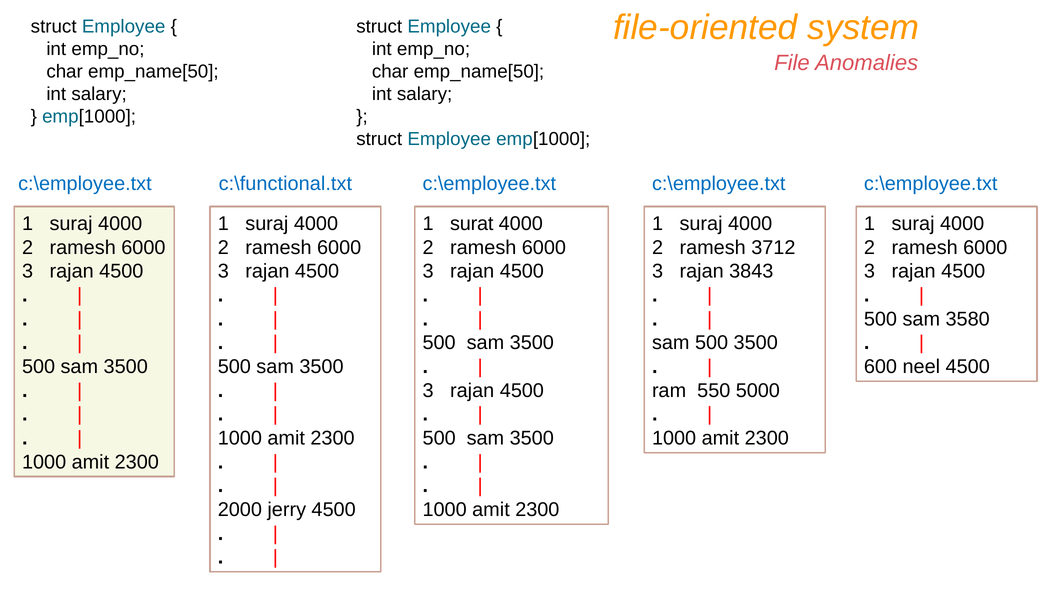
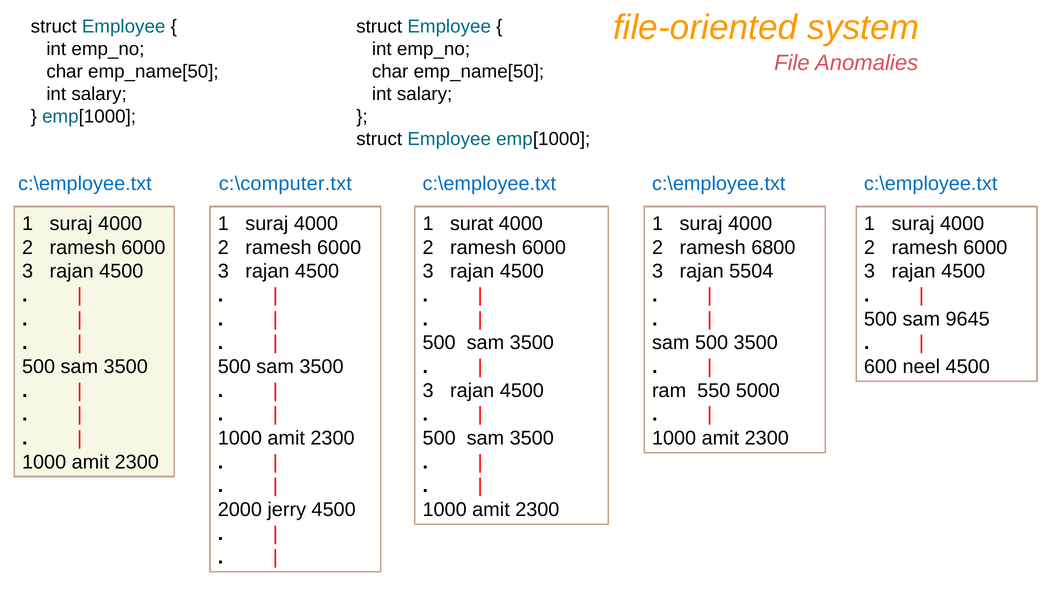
c:\functional.txt: c:\functional.txt -> c:\computer.txt (285, 184)
3712: 3712 -> 6800 (773, 248)
3843: 3843 -> 5504 (751, 271)
3580: 3580 -> 9645 (968, 319)
